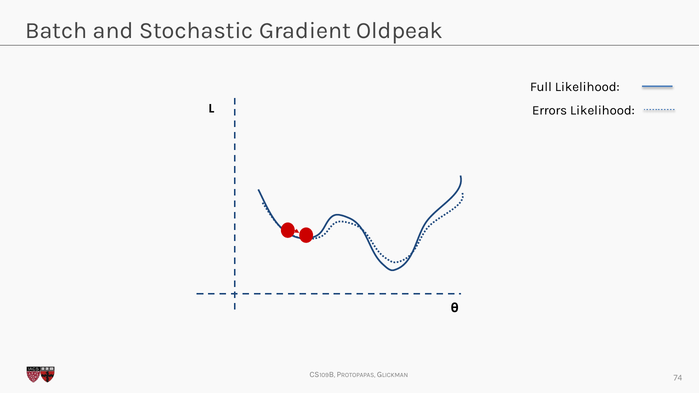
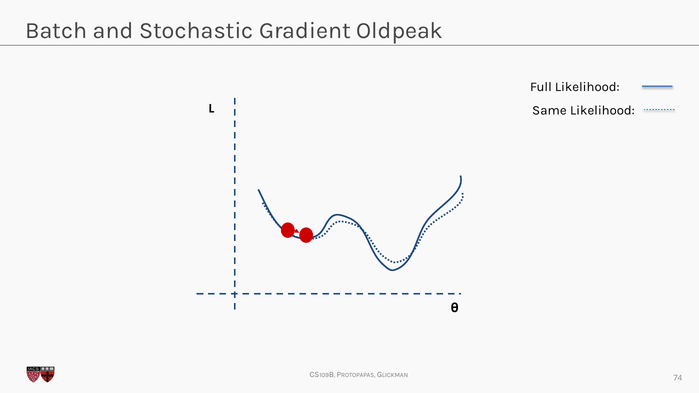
Errors: Errors -> Same (549, 110)
